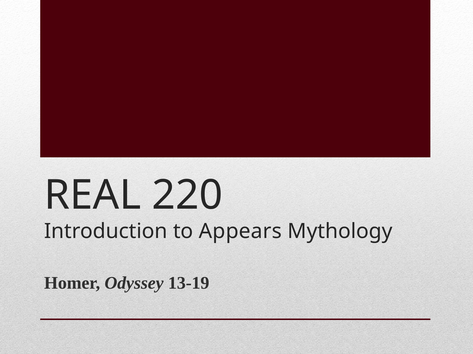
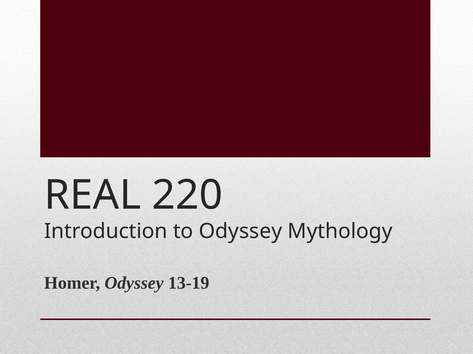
to Appears: Appears -> Odyssey (240, 232)
